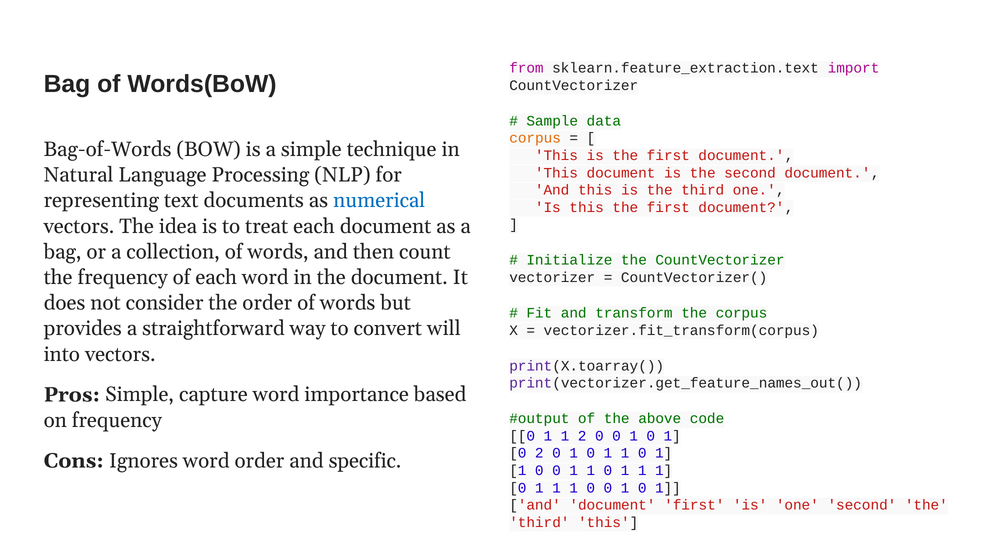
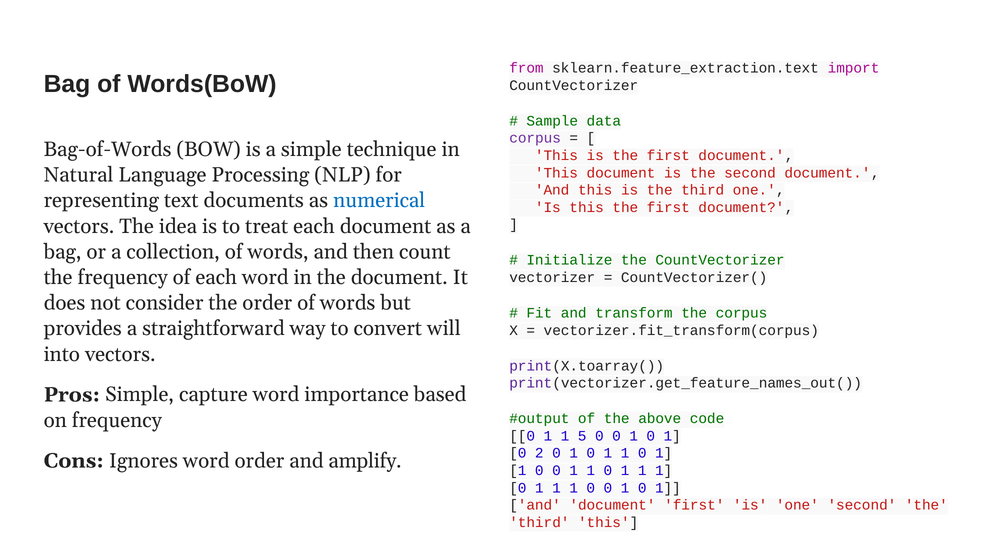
corpus colour: orange -> purple (535, 138)
1 2: 2 -> 5 (582, 436)
specific: specific -> amplify (365, 461)
